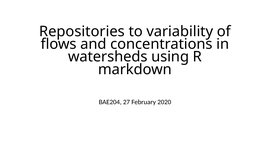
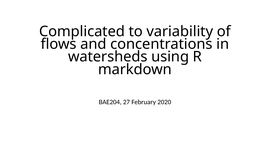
Repositories: Repositories -> Complicated (82, 31)
